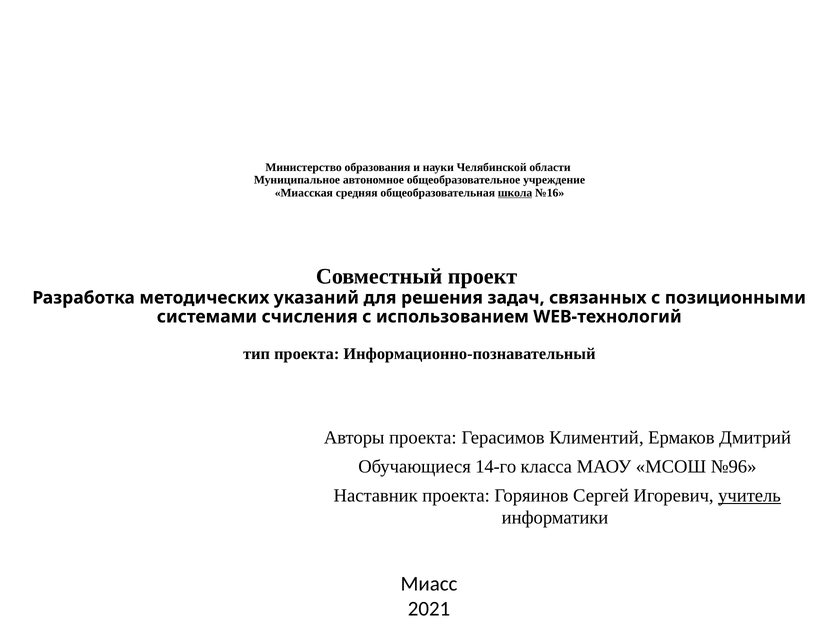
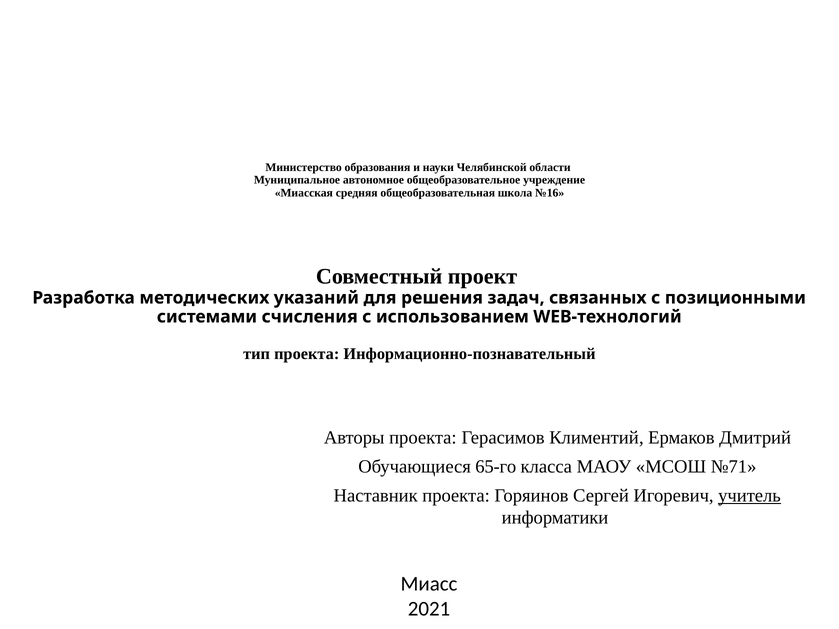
школа underline: present -> none (515, 193)
14-го: 14-го -> 65-го (496, 467)
№96: №96 -> №71 (734, 467)
